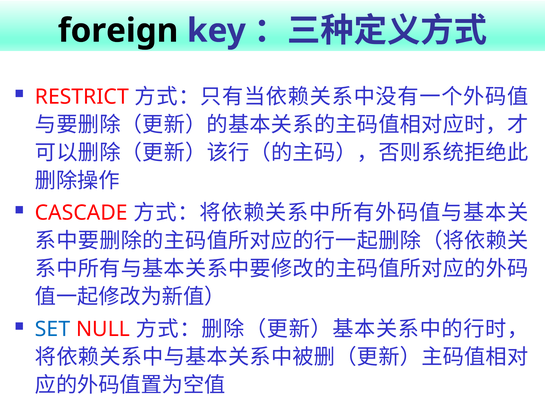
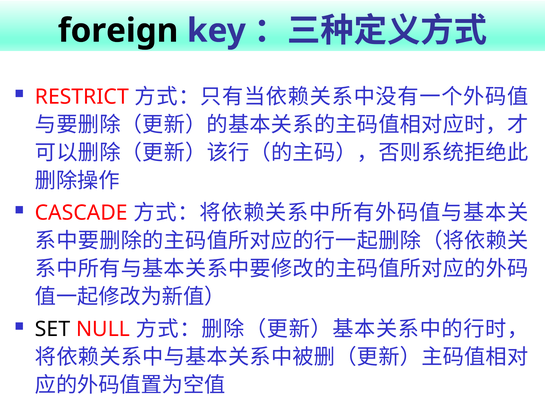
SET colour: blue -> black (53, 329)
